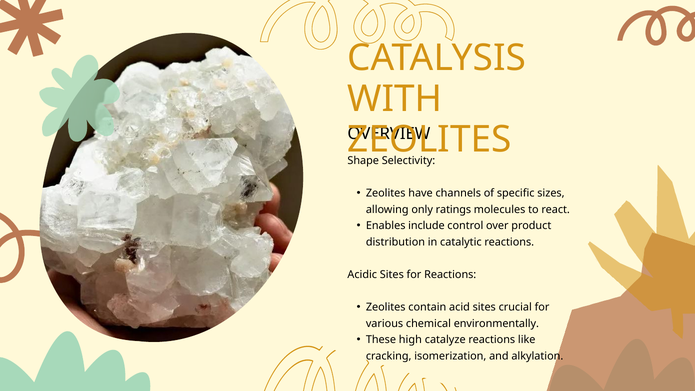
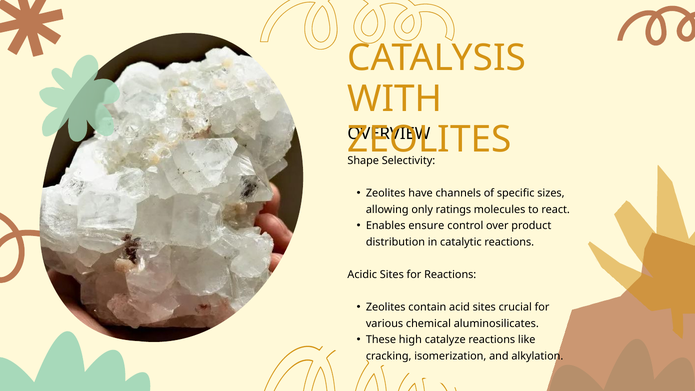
include: include -> ensure (426, 226)
environmentally: environmentally -> aluminosilicates (496, 323)
